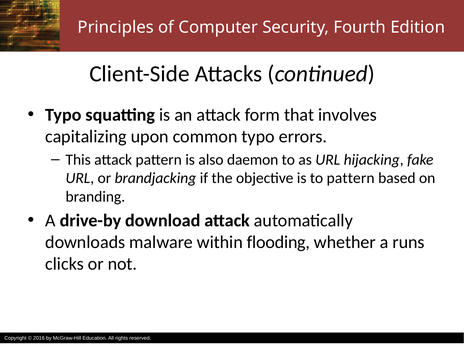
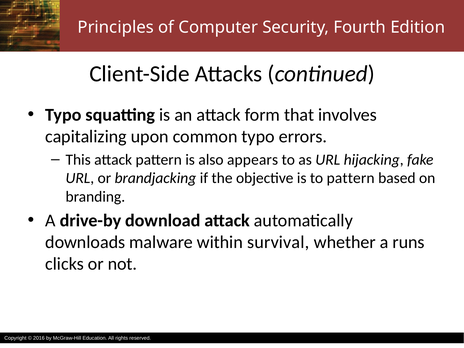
daemon: daemon -> appears (253, 160)
flooding: flooding -> survival (278, 242)
